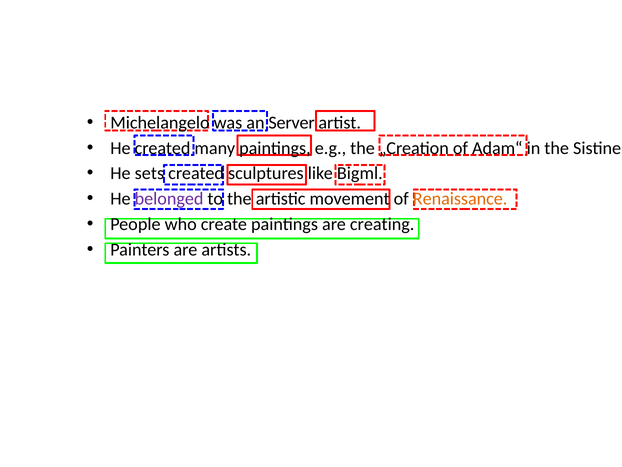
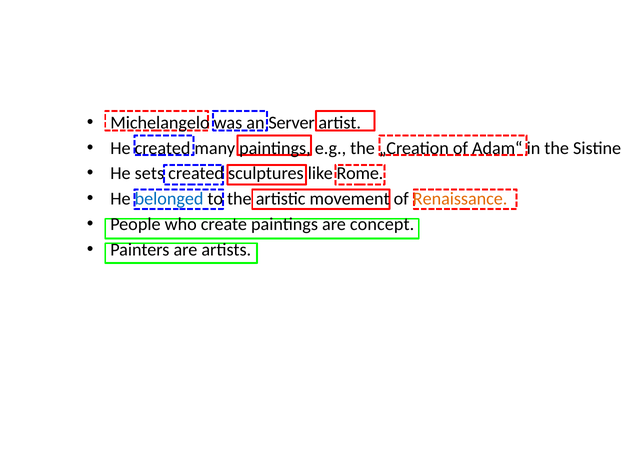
like Bigml: Bigml -> Rome (360, 173)
belonged colour: purple -> blue (169, 199)
creating: creating -> concept (382, 224)
